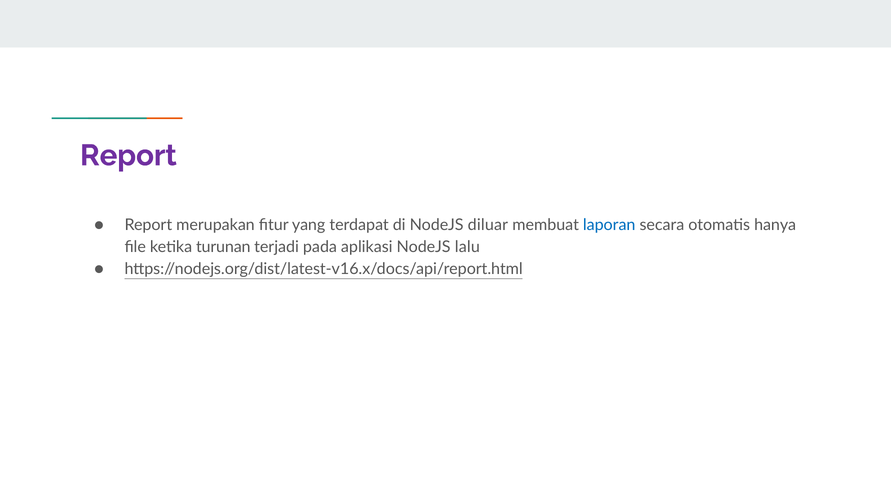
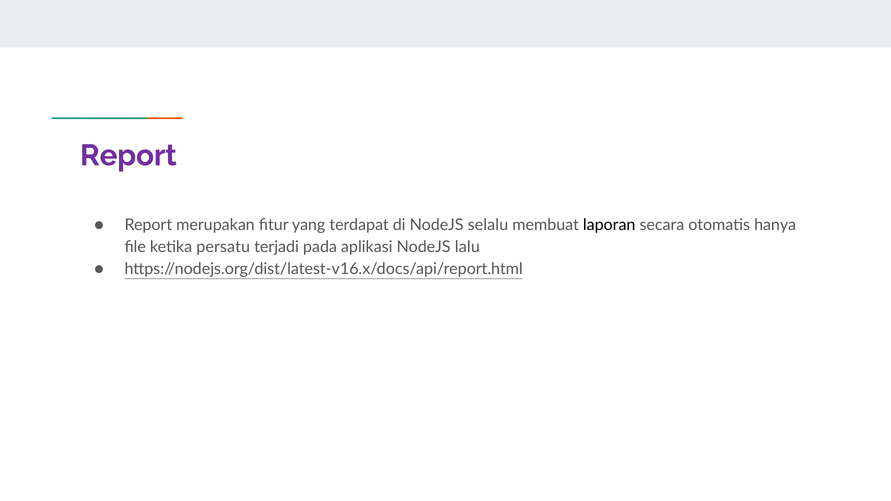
diluar: diluar -> selalu (488, 225)
laporan colour: blue -> black (609, 225)
turunan: turunan -> persatu (223, 247)
